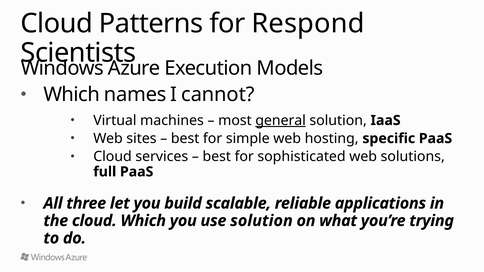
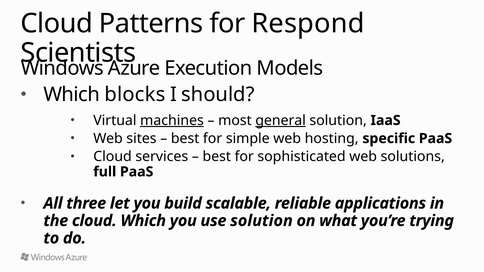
names: names -> blocks (135, 95)
cannot: cannot -> should (218, 95)
machines underline: none -> present (172, 121)
